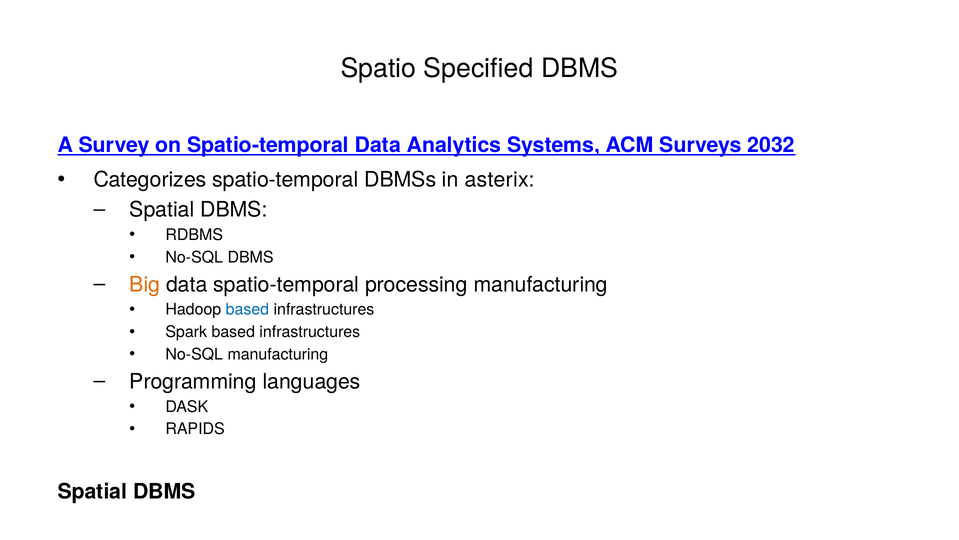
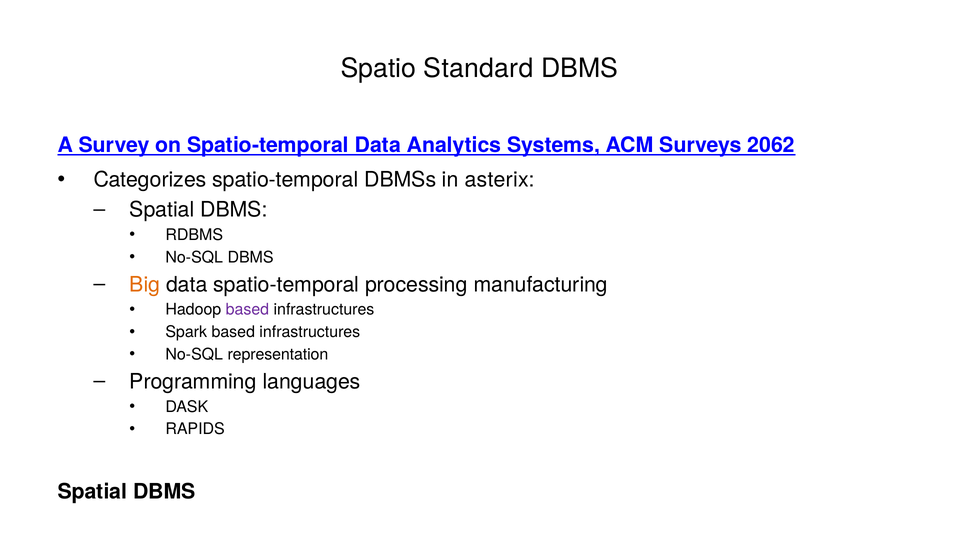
Specified: Specified -> Standard (478, 68)
2032: 2032 -> 2062 (771, 145)
based colour: blue -> purple (247, 309)
No-SQL manufacturing: manufacturing -> representation (278, 354)
